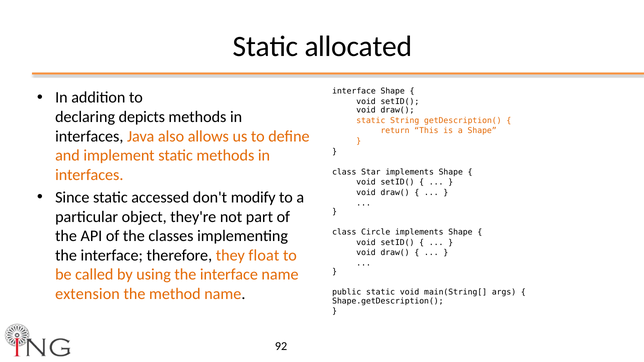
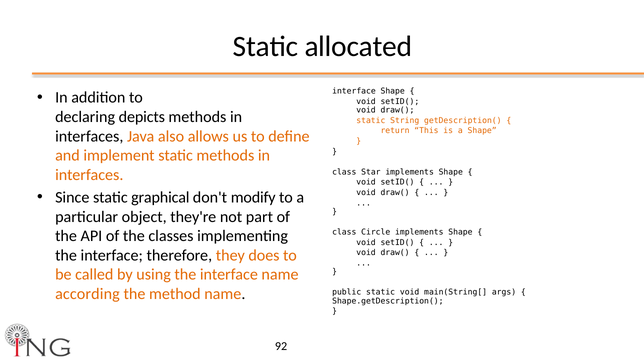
accessed: accessed -> graphical (160, 198)
float: float -> does (264, 256)
extension: extension -> according (87, 294)
